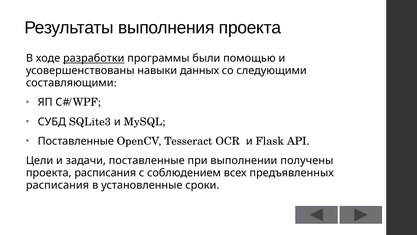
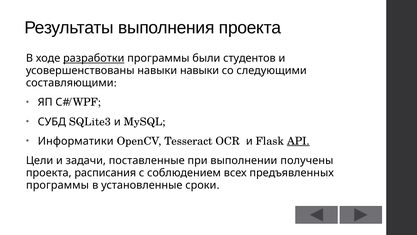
помощью: помощью -> студентов (249, 58)
навыки данных: данных -> навыки (200, 71)
Поставленные: Поставленные -> Информатики (76, 141)
API underline: none -> present (298, 141)
расписания: расписания -> программы (57, 185)
